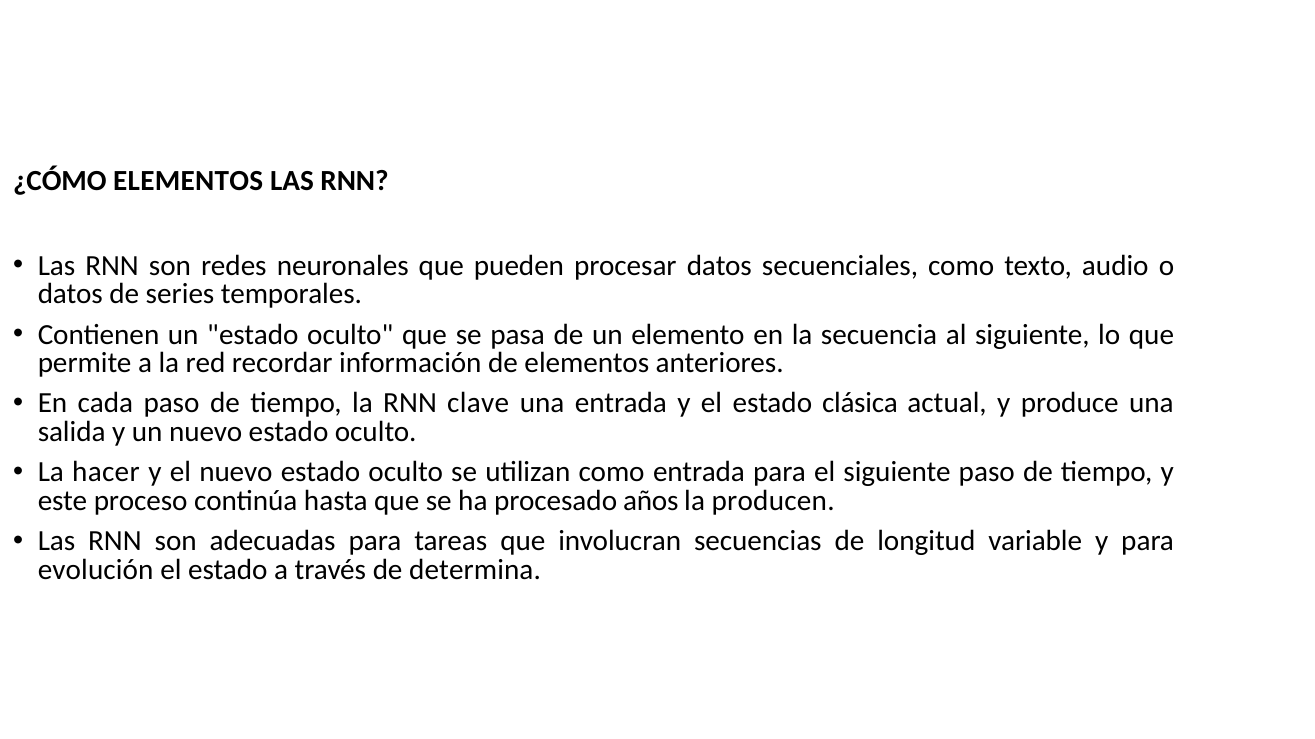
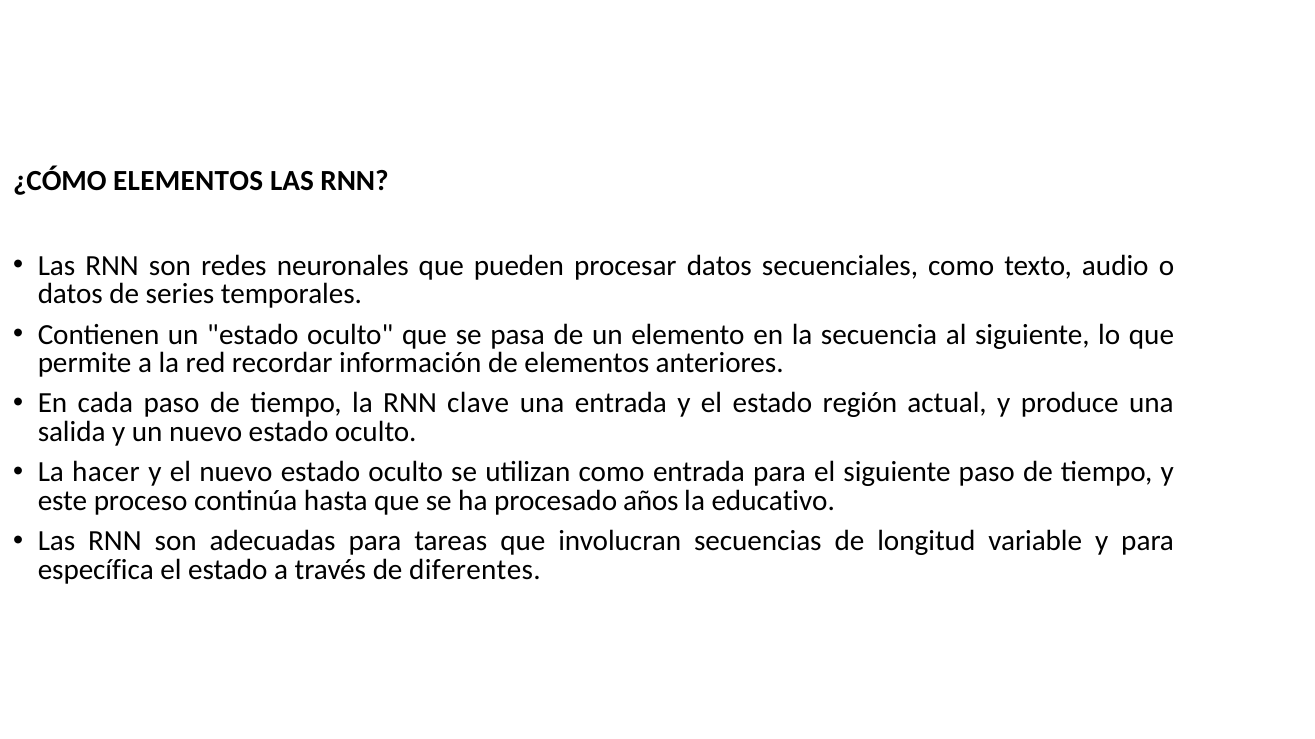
clásica: clásica -> región (860, 404)
producen: producen -> educativo (773, 501)
evolución: evolución -> específica (96, 570)
determina: determina -> diferentes (475, 570)
